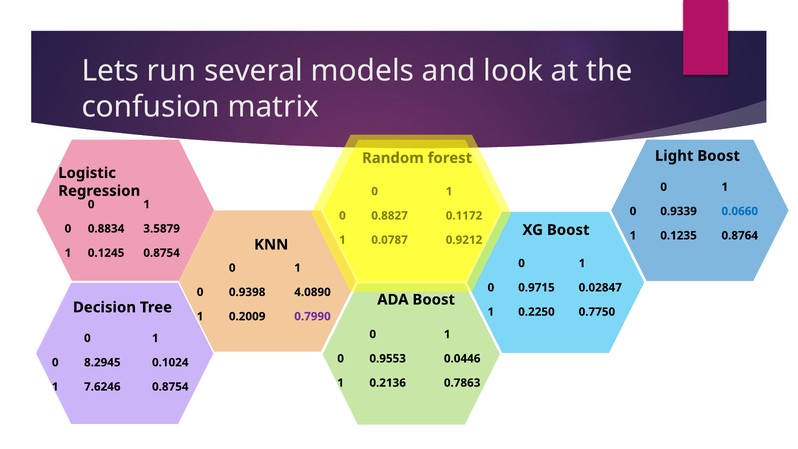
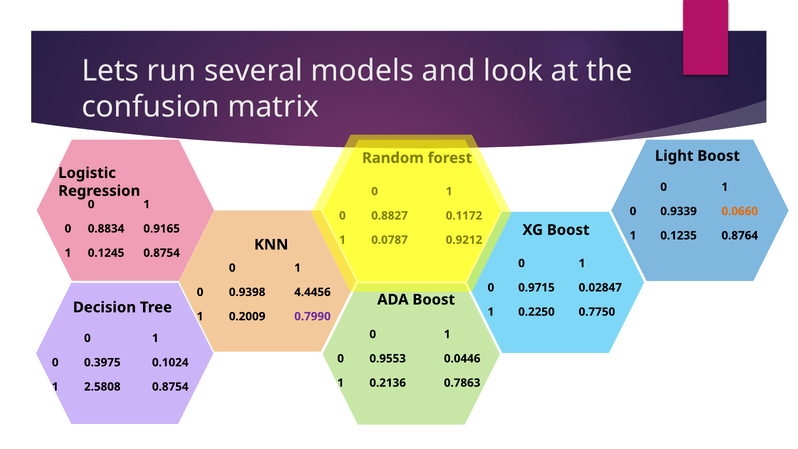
0.0660 colour: blue -> orange (740, 211)
3.5879: 3.5879 -> 0.9165 (162, 229)
4.0890: 4.0890 -> 4.4456 (312, 292)
8.2945: 8.2945 -> 0.3975 (102, 362)
7.6246: 7.6246 -> 2.5808 (102, 387)
